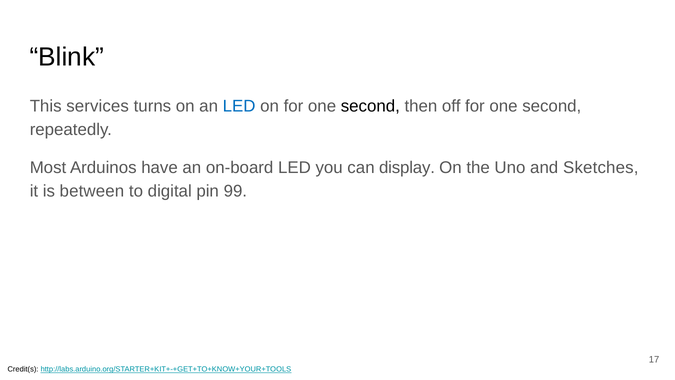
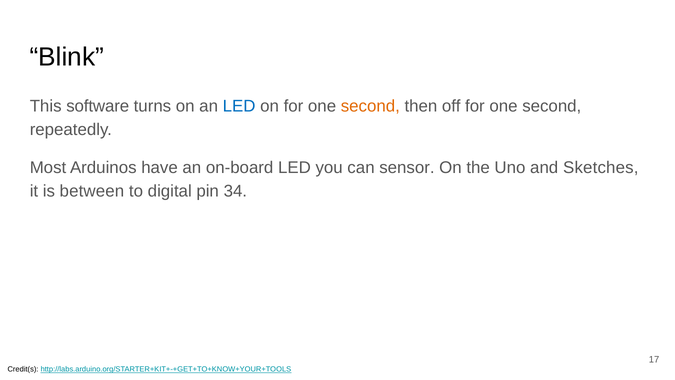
services: services -> software (98, 106)
second colour: black -> orange (370, 106)
display: display -> sensor (407, 168)
99: 99 -> 34 (235, 191)
